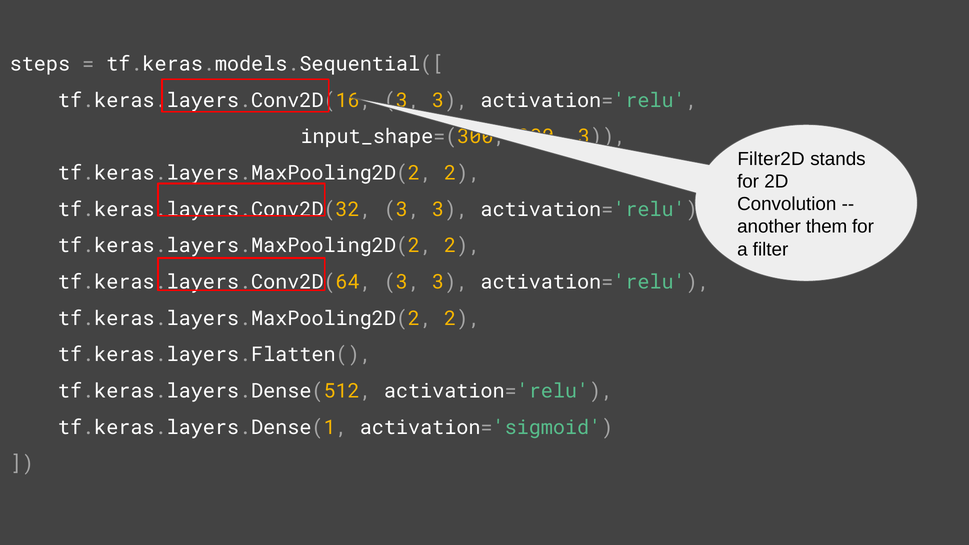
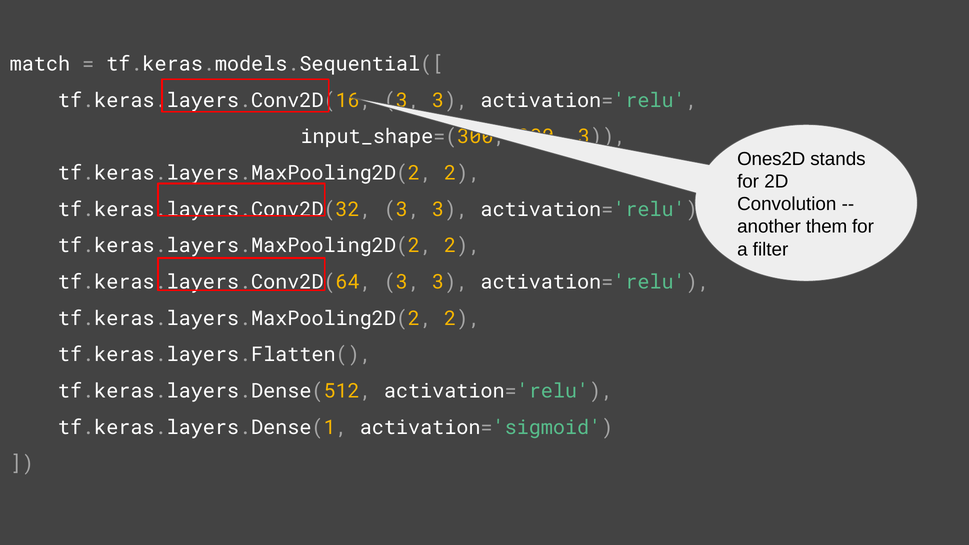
steps: steps -> match (40, 64)
Filter2D: Filter2D -> Ones2D (771, 159)
